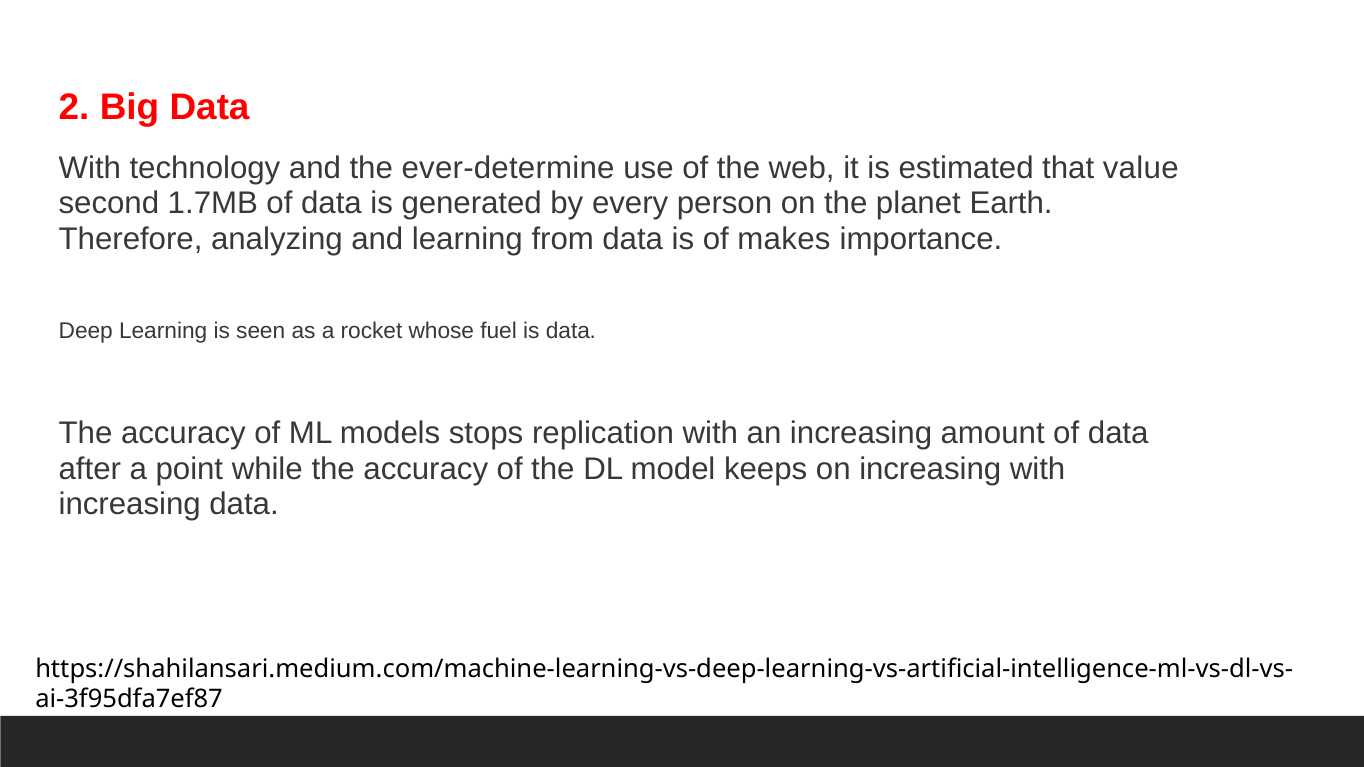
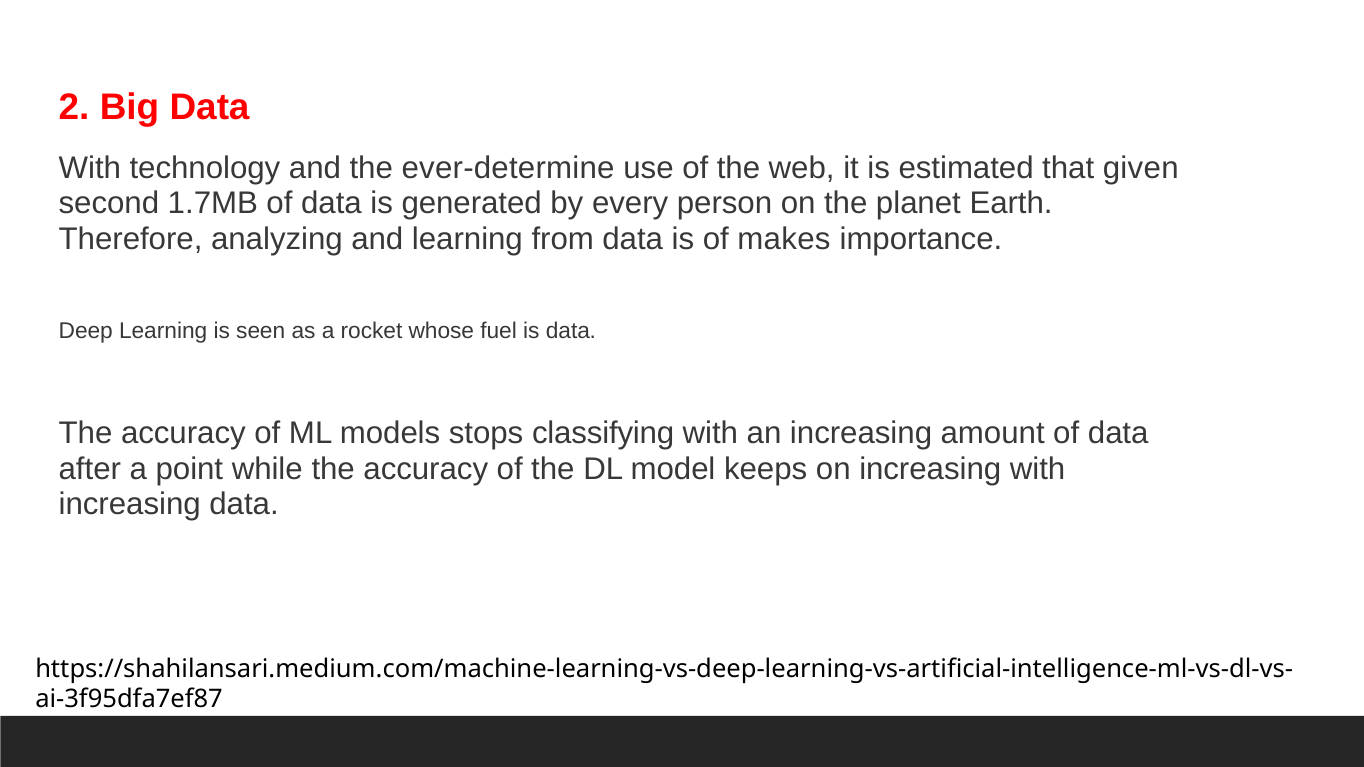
value: value -> given (1141, 168)
replication: replication -> classifying (603, 433)
